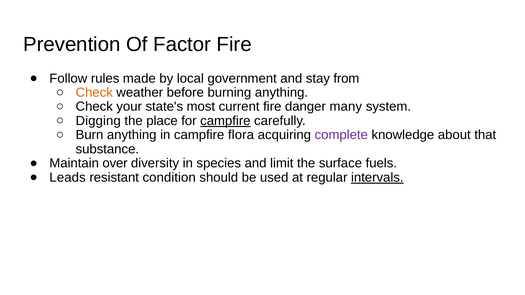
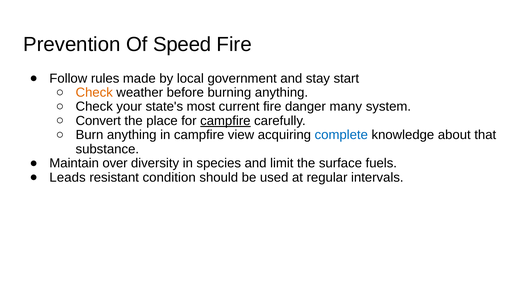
Factor: Factor -> Speed (182, 44)
from: from -> start (346, 78)
Digging: Digging -> Convert (98, 121)
flora: flora -> view (241, 135)
complete colour: purple -> blue (341, 135)
intervals underline: present -> none (377, 178)
